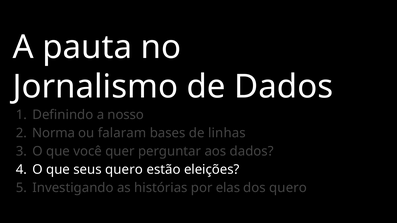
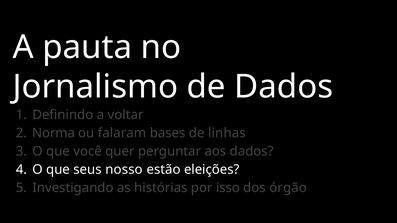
nosso: nosso -> voltar (126, 115)
seus quero: quero -> nosso (124, 170)
elas: elas -> isso (228, 188)
dos quero: quero -> órgão (288, 188)
